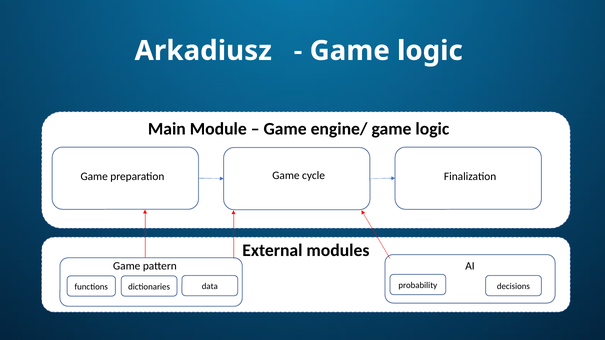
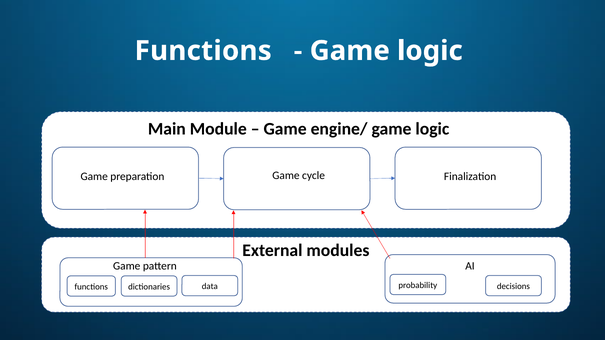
Arkadiusz: Arkadiusz -> Functions (203, 51)
